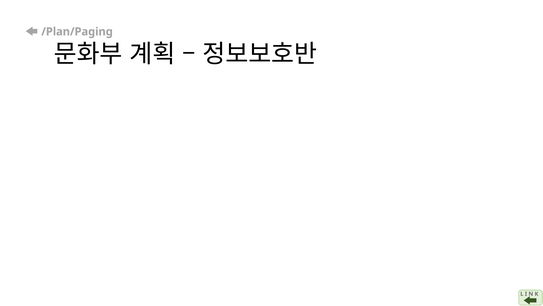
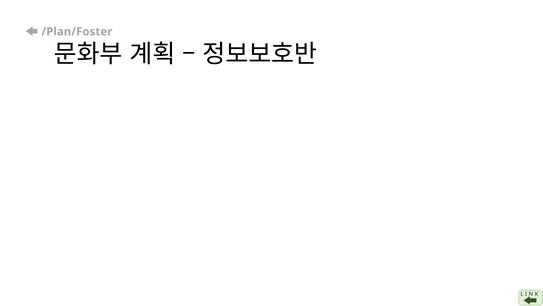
/Plan/Paging: /Plan/Paging -> /Plan/Foster (77, 32)
